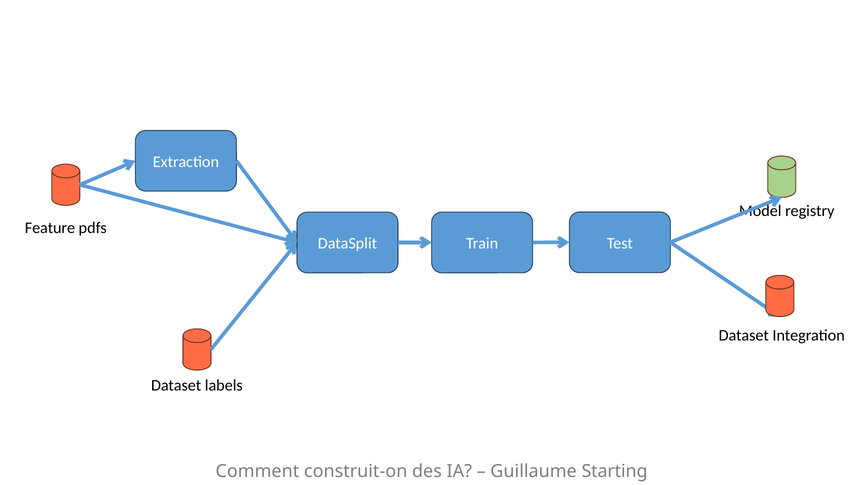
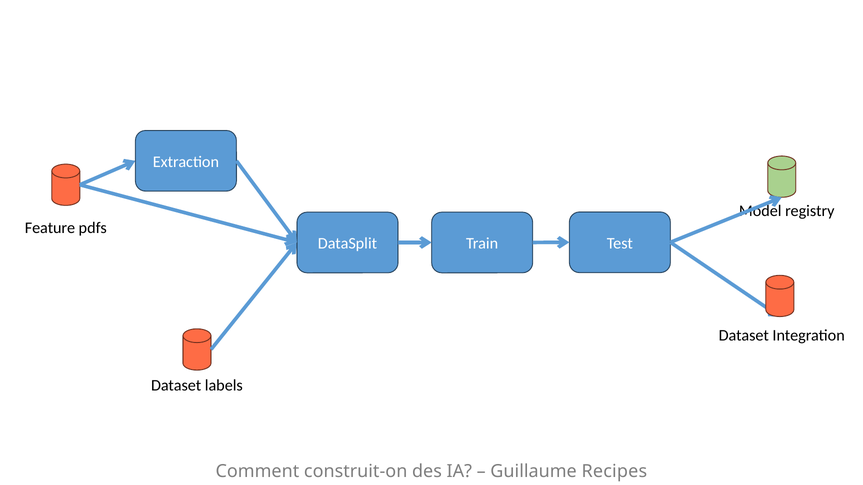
Starting: Starting -> Recipes (614, 472)
